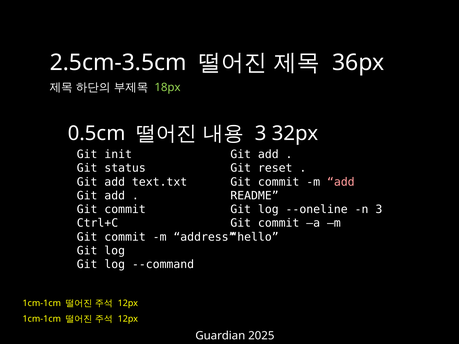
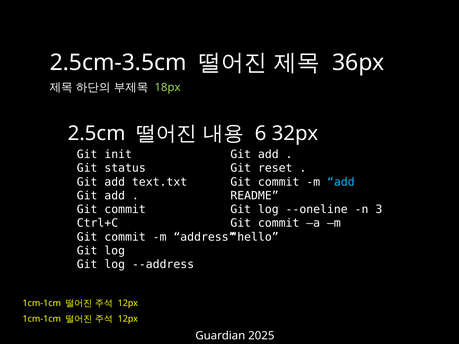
0.5cm: 0.5cm -> 2.5cm (97, 133)
3: 3 -> 6 (261, 133)
add colour: pink -> light blue (341, 182)
--command: --command -> --address (163, 265)
